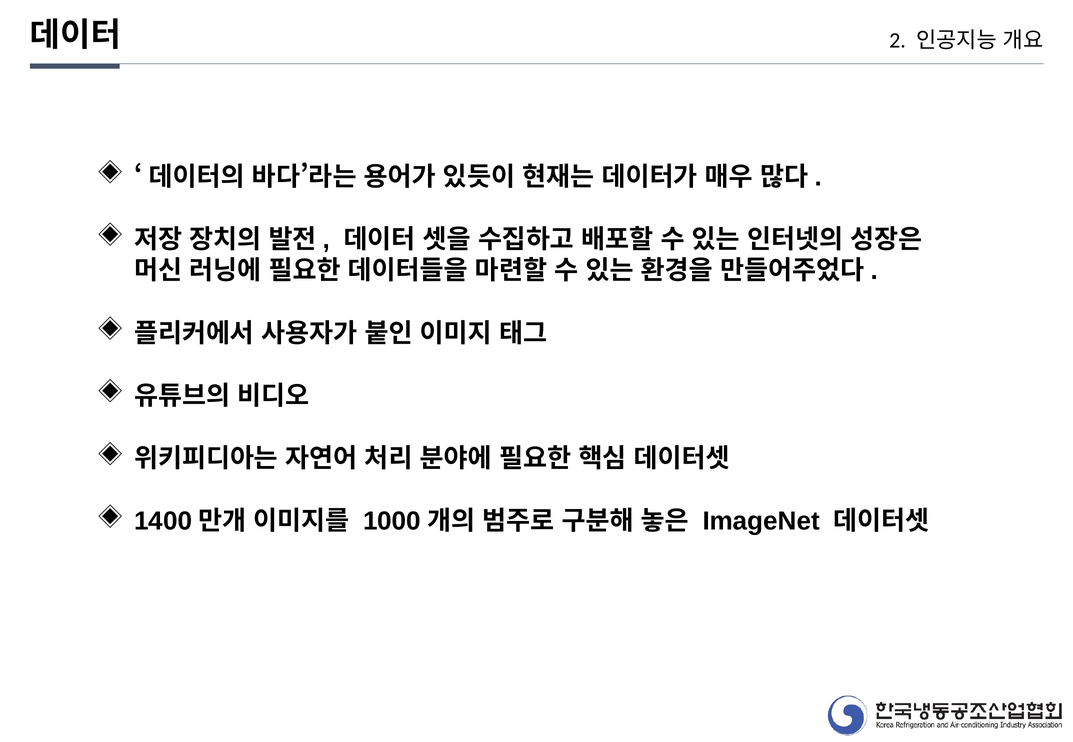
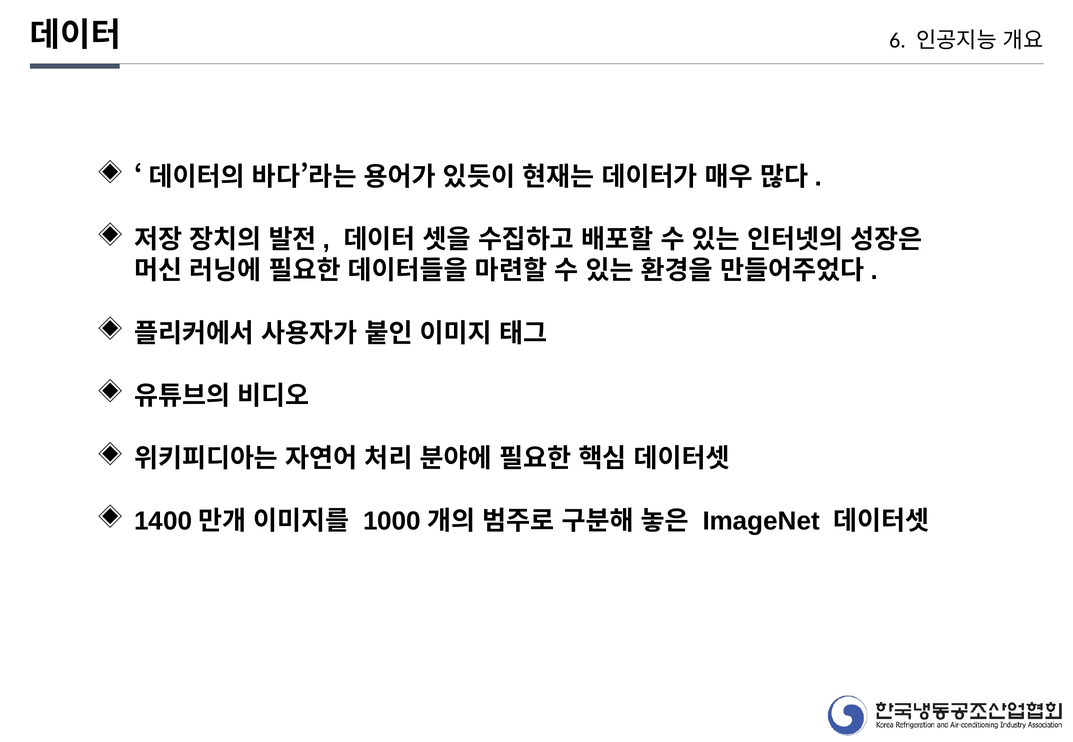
2: 2 -> 6 (898, 41)
